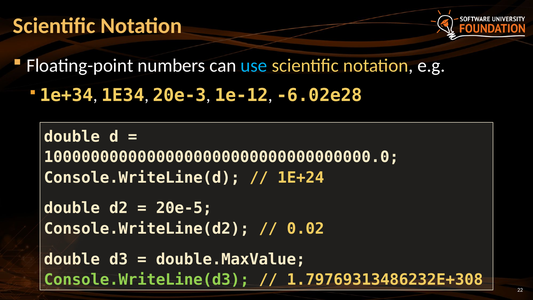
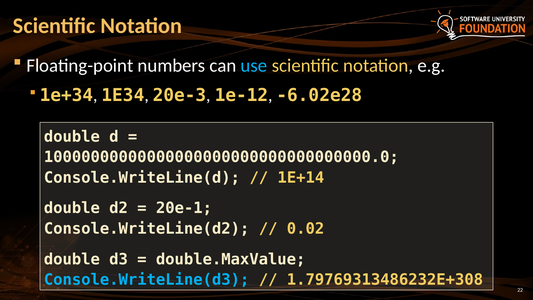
1E+24: 1E+24 -> 1E+14 (301, 178)
20e-5: 20e-5 -> 20e-1 (184, 208)
Console.WriteLine(d3 colour: light green -> light blue (147, 280)
